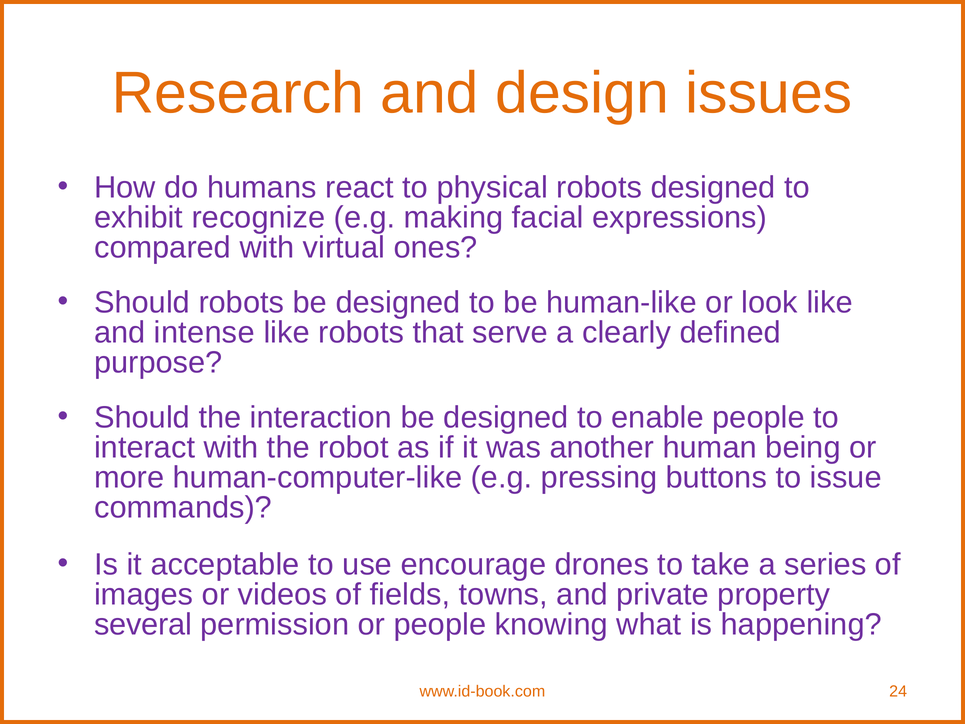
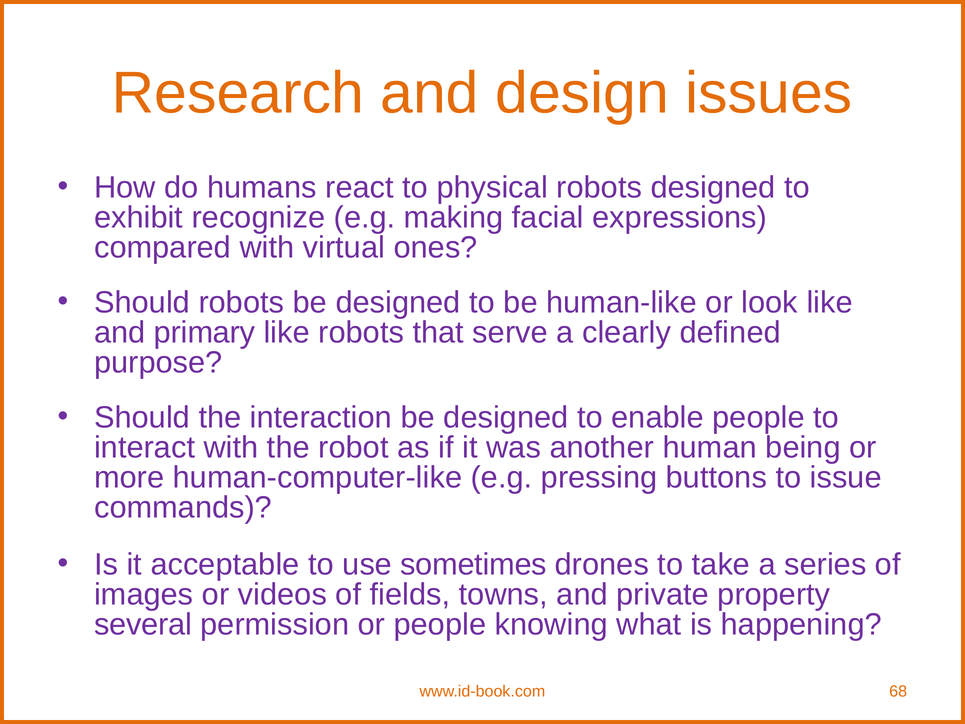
intense: intense -> primary (205, 333)
encourage: encourage -> sometimes (474, 564)
24: 24 -> 68 (898, 691)
